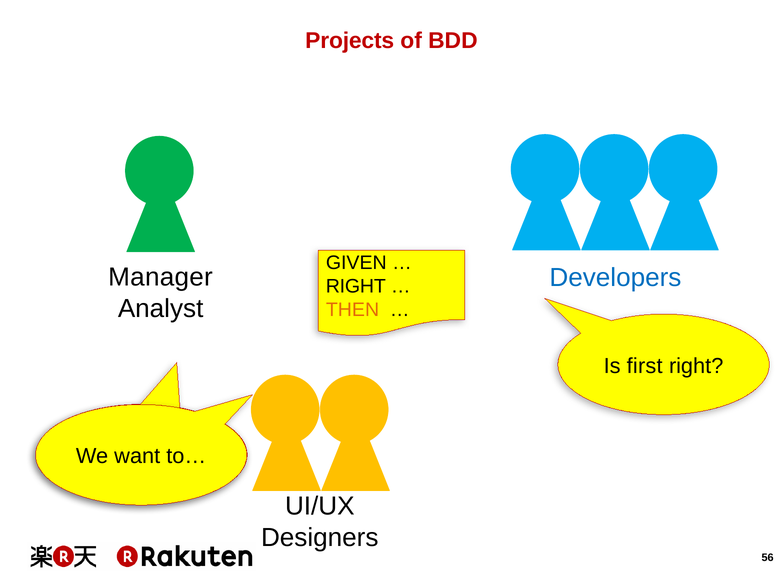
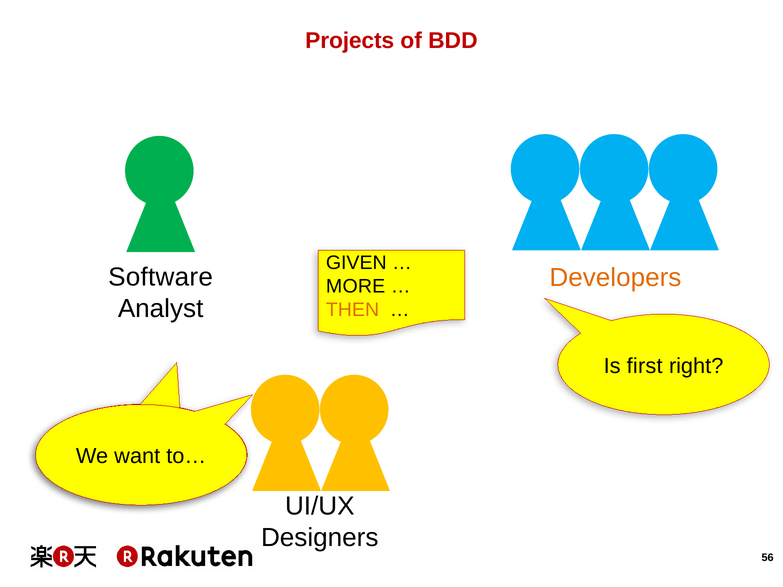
Manager: Manager -> Software (161, 277)
Developers colour: blue -> orange (615, 278)
RIGHT: RIGHT -> MORE (356, 286)
